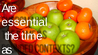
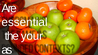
time: time -> your (32, 36)
